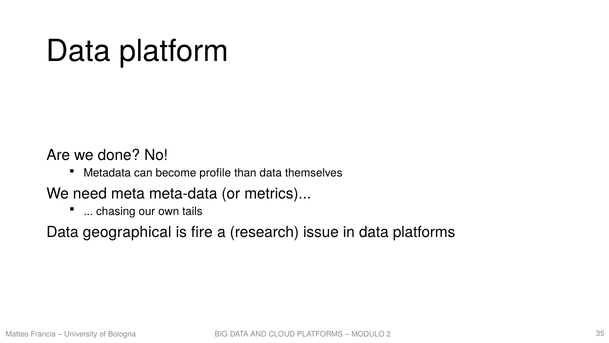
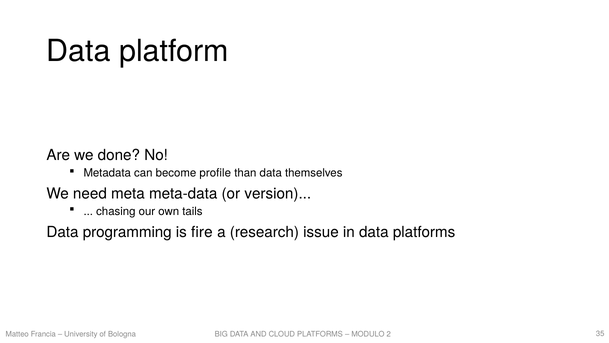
metrics: metrics -> version (278, 194)
geographical: geographical -> programming (127, 232)
